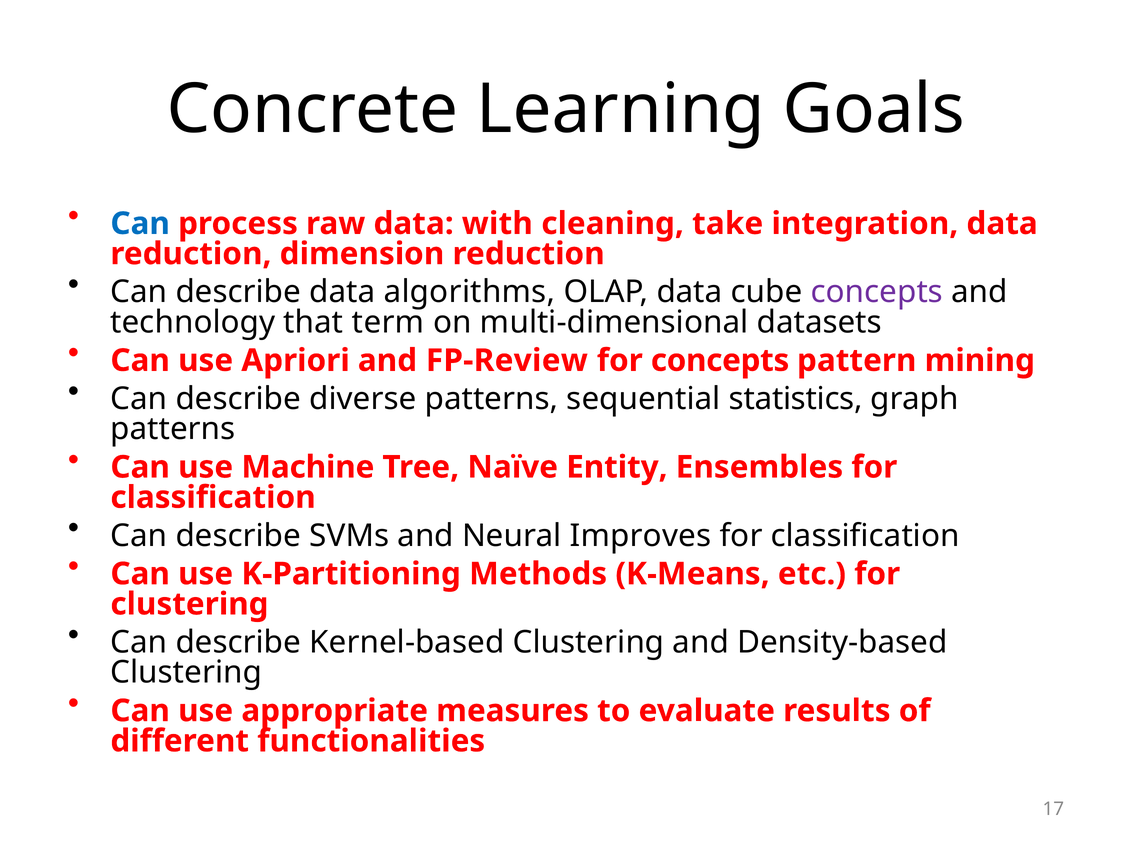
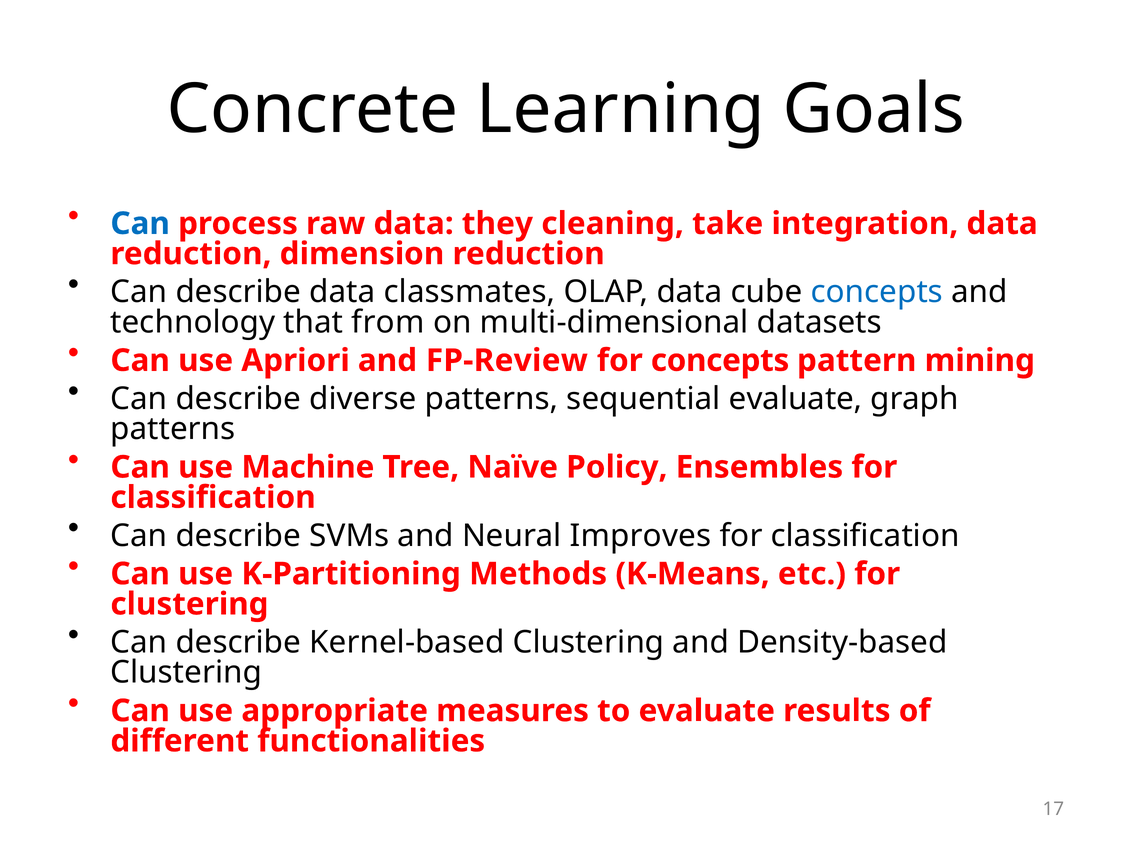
with: with -> they (497, 224)
algorithms: algorithms -> classmates (469, 292)
concepts colour: purple -> blue (877, 292)
term: term -> from (388, 322)
sequential statistics: statistics -> evaluate (796, 399)
Entity: Entity -> Policy (617, 467)
